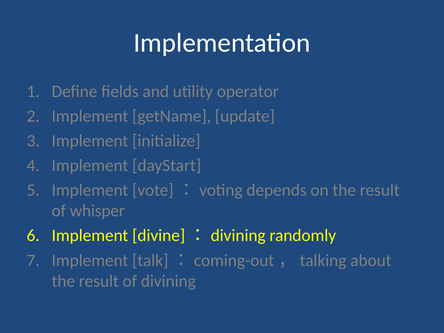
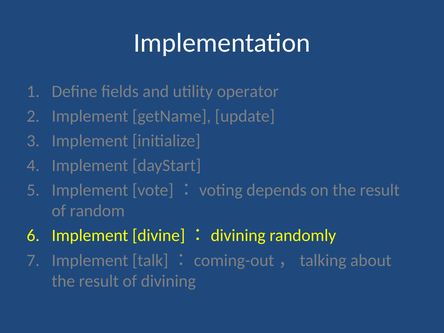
whisper: whisper -> random (97, 211)
